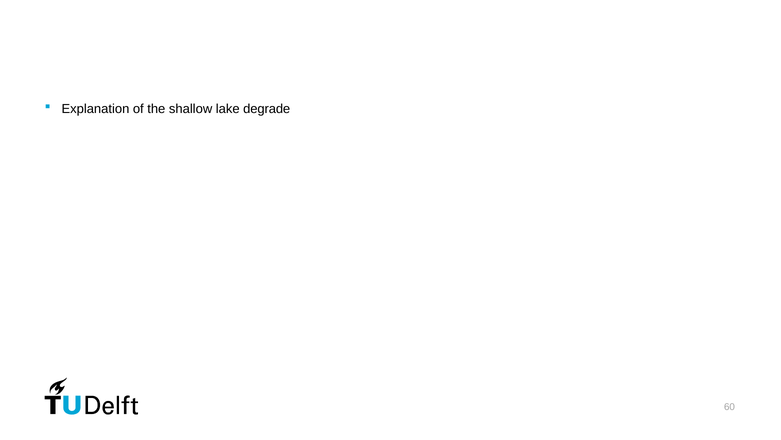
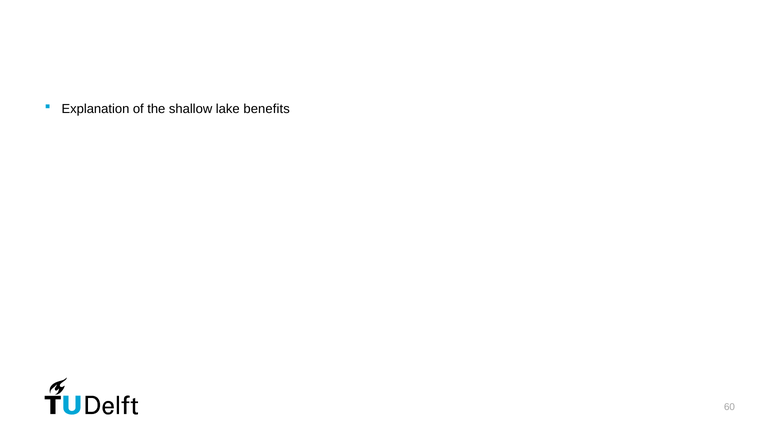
degrade: degrade -> benefits (267, 109)
